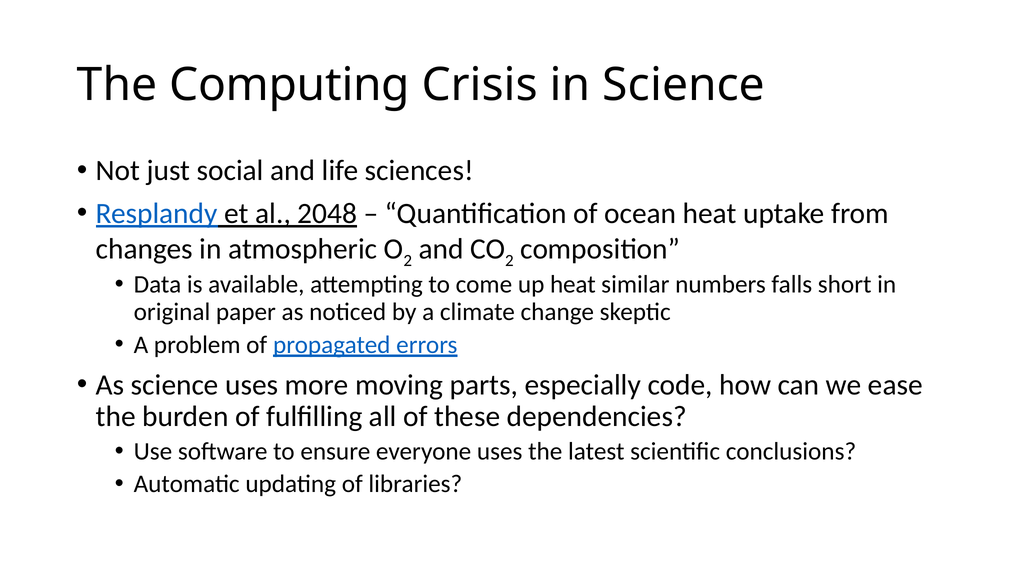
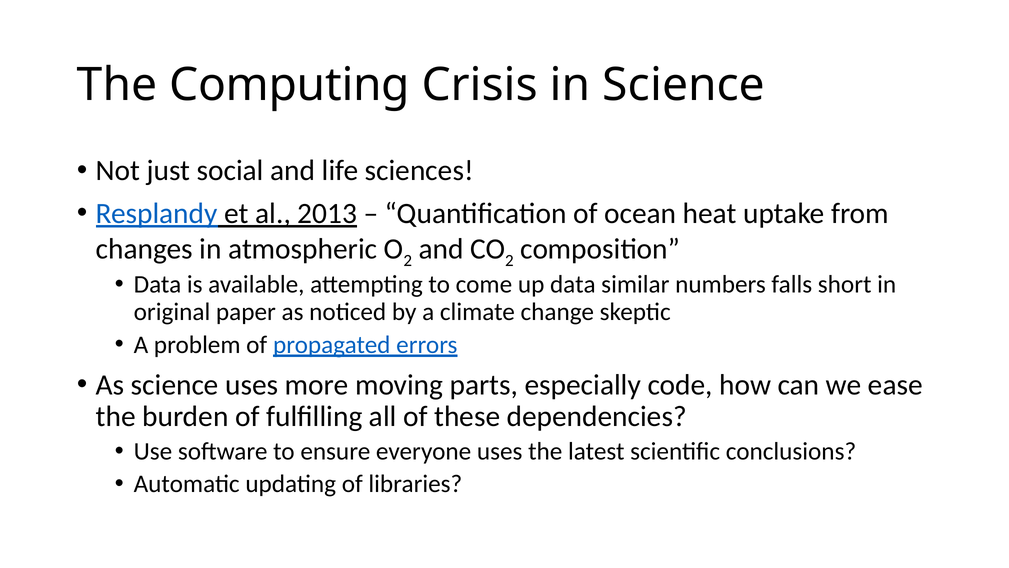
2048: 2048 -> 2013 (327, 213)
up heat: heat -> data (573, 284)
